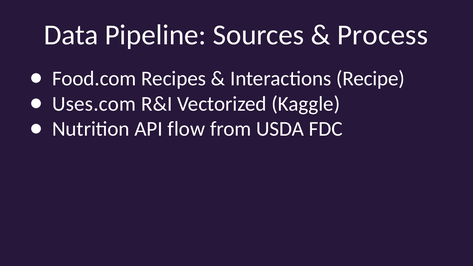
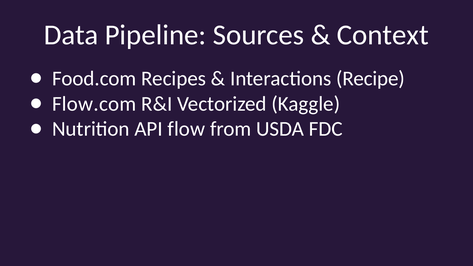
Process: Process -> Context (383, 35)
Uses.com: Uses.com -> Flow.com (94, 104)
